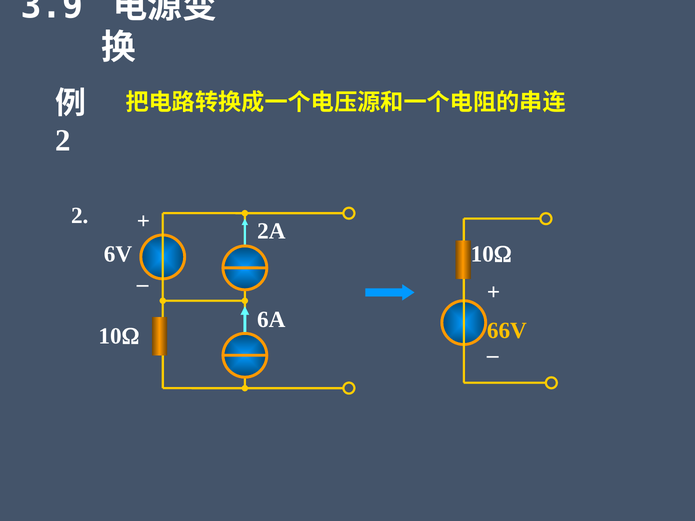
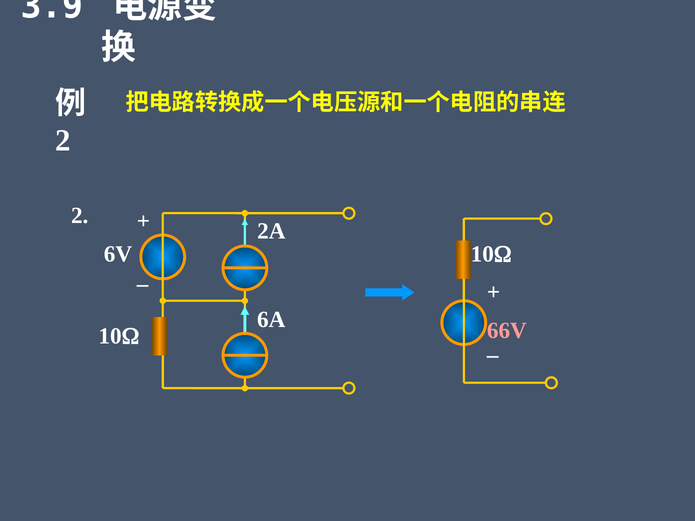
66V colour: yellow -> pink (507, 331)
